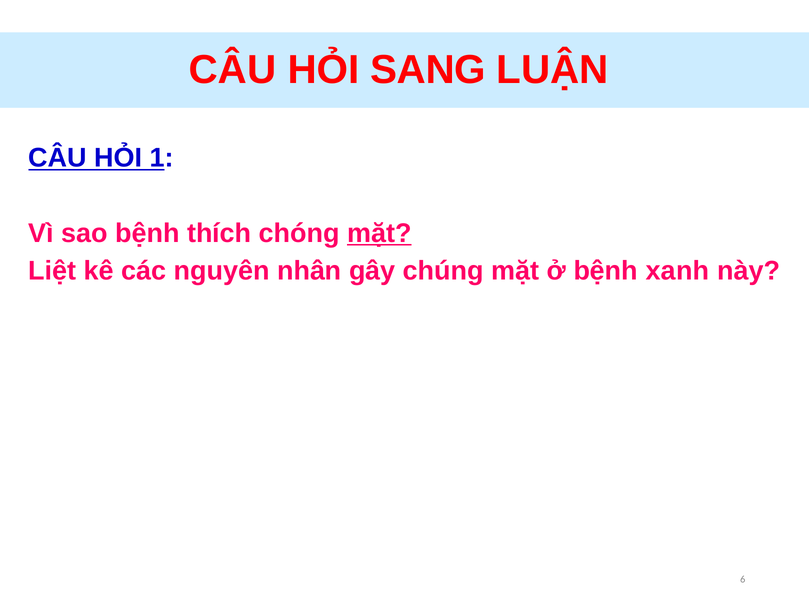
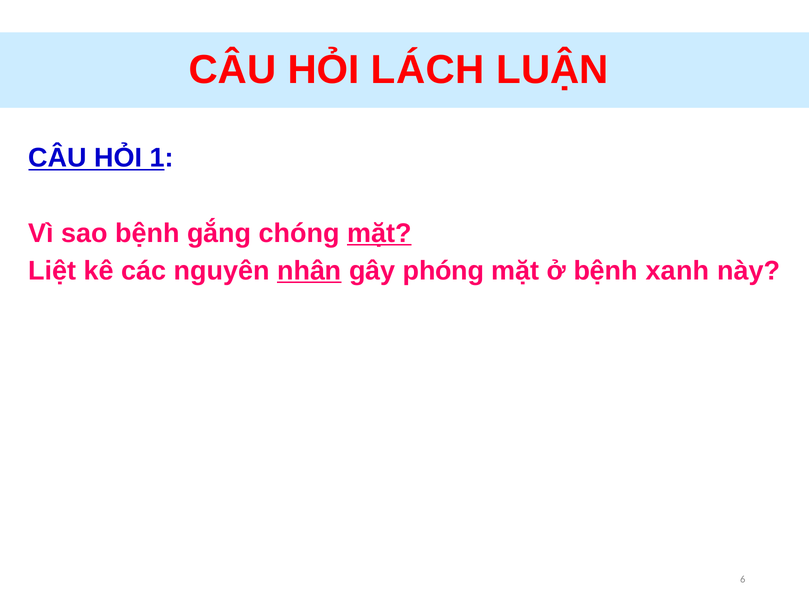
SANG: SANG -> LÁCH (428, 70)
thích: thích -> gắng (219, 233)
nhân underline: none -> present (309, 271)
chúng: chúng -> phóng (444, 271)
